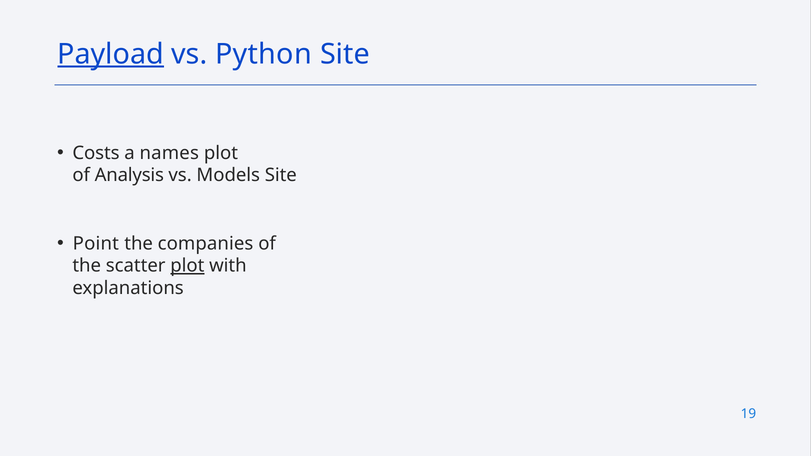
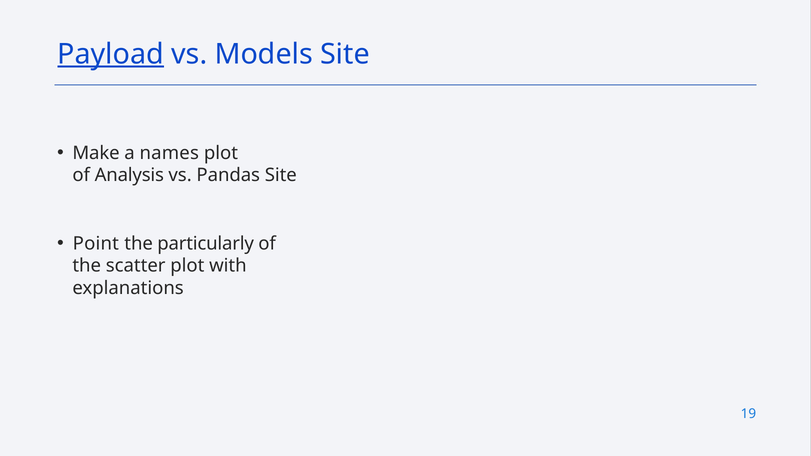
Python: Python -> Models (264, 54)
Costs: Costs -> Make (96, 153)
Models: Models -> Pandas (228, 175)
companies: companies -> particularly (206, 244)
plot underline: present -> none (187, 266)
